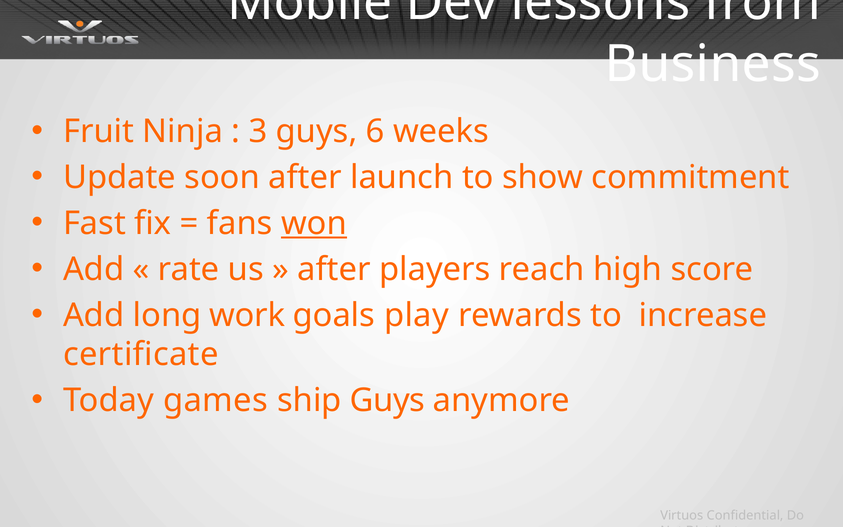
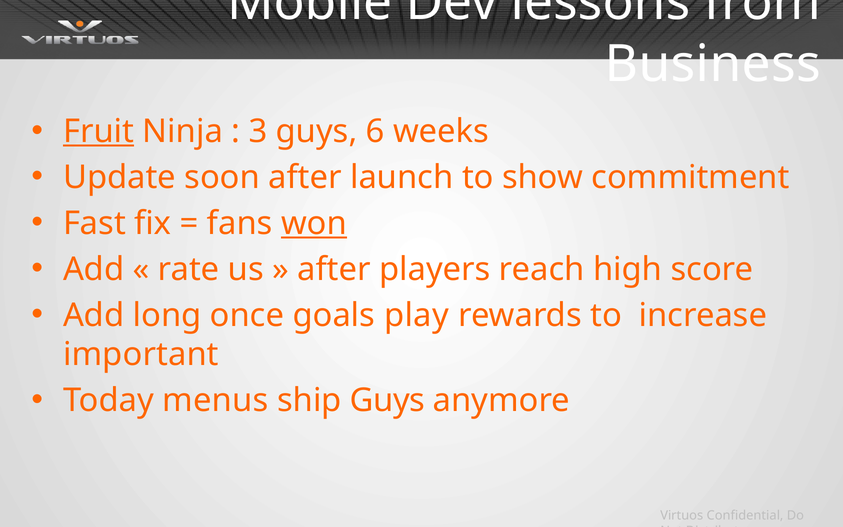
Fruit underline: none -> present (99, 131)
work: work -> once (247, 315)
certificate: certificate -> important (141, 355)
games: games -> menus (215, 401)
